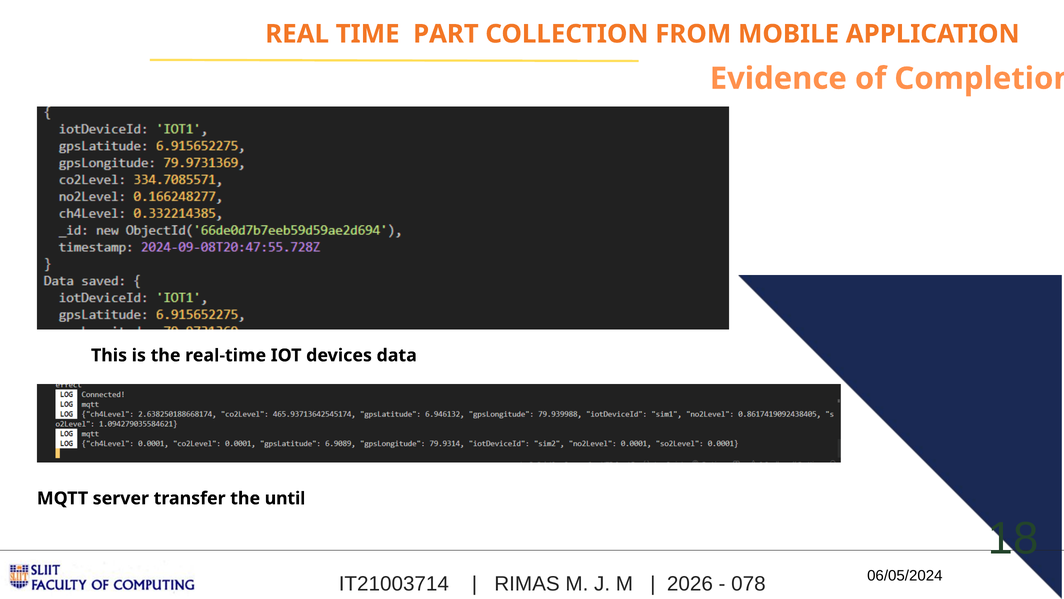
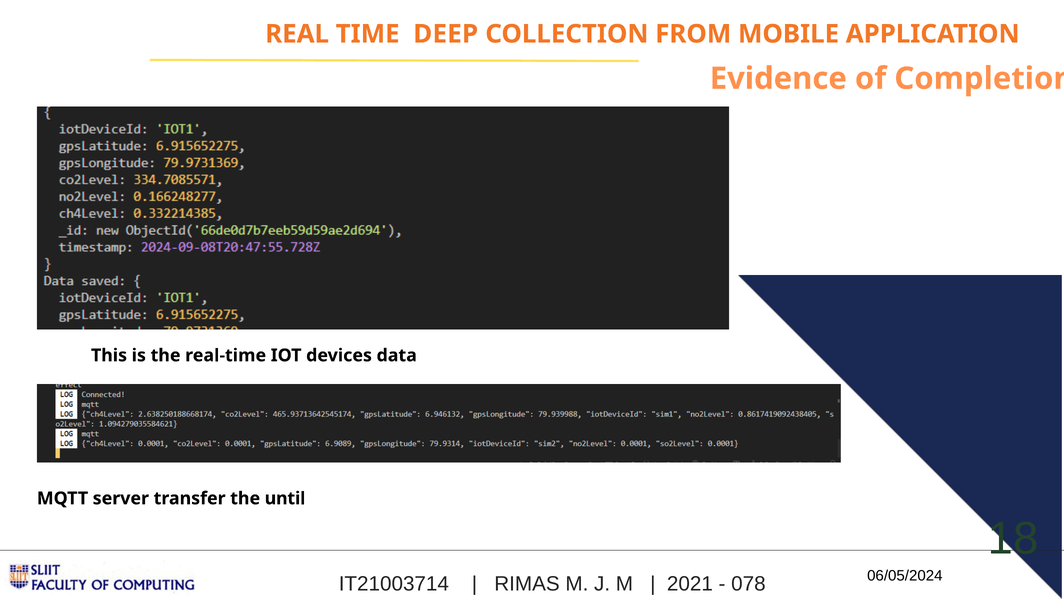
PART: PART -> DEEP (446, 34)
2026: 2026 -> 2021 (690, 584)
